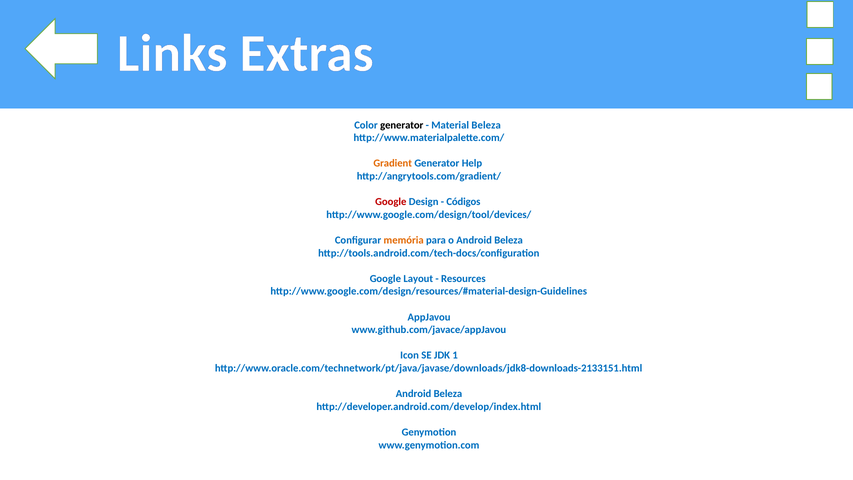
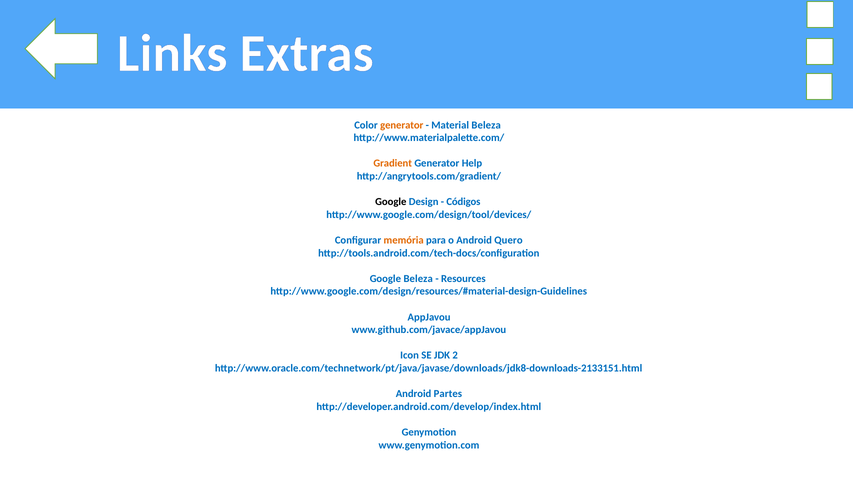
generator colour: black -> orange (402, 125)
Google colour: red -> black (391, 202)
o Android Beleza: Beleza -> Quero (508, 240)
Google Layout: Layout -> Beleza (418, 279)
1: 1 -> 2 (455, 355)
Beleza: Beleza -> Partes (448, 394)
